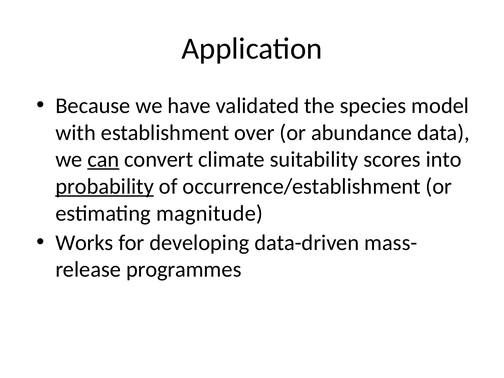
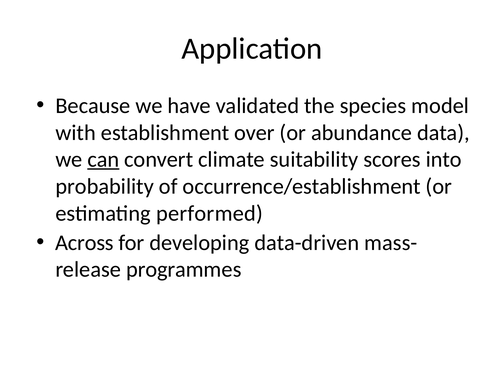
probability underline: present -> none (105, 186)
magnitude: magnitude -> performed (210, 213)
Works: Works -> Across (84, 243)
